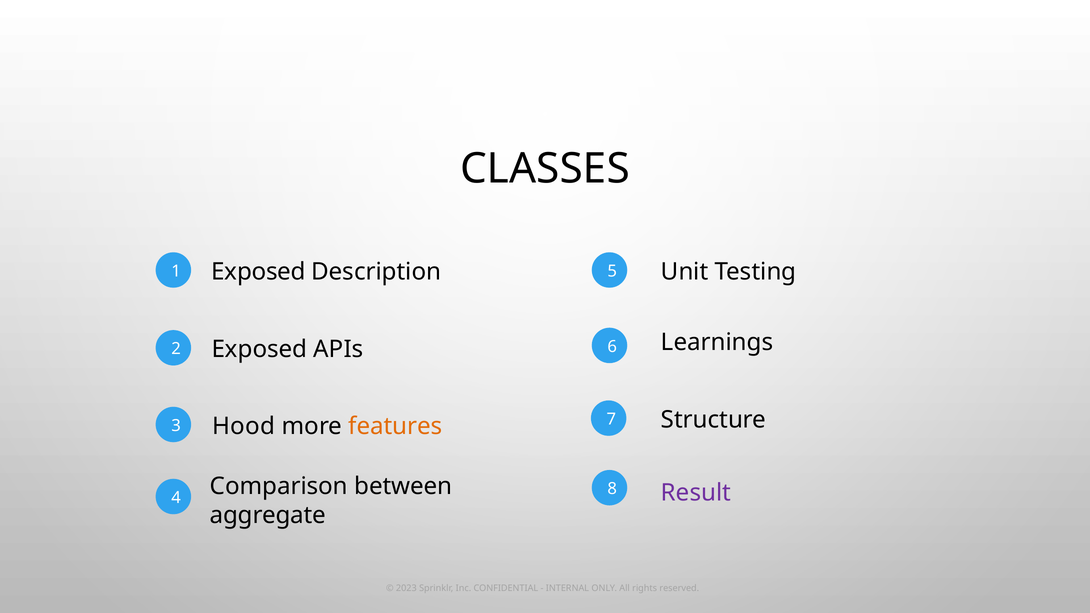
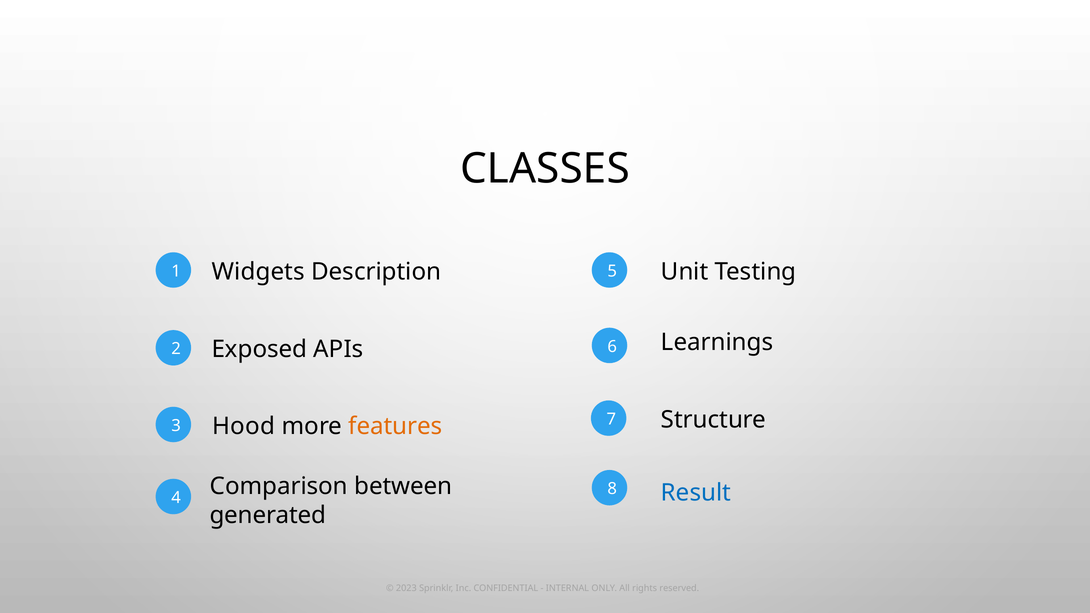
1 Exposed: Exposed -> Widgets (258, 272)
Result colour: purple -> blue (696, 493)
aggregate: aggregate -> generated (268, 515)
